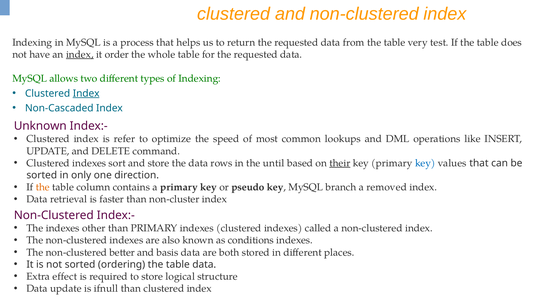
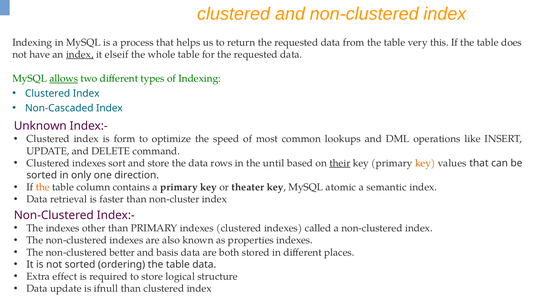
test: test -> this (439, 42)
order: order -> elseif (117, 55)
allows underline: none -> present (64, 79)
Index underline: present -> none (86, 94)
refer: refer -> form (125, 139)
key colour: blue -> orange (425, 163)
pseudo: pseudo -> theater (248, 188)
branch: branch -> atomic (341, 188)
removed: removed -> semantic (387, 188)
conditions: conditions -> properties (251, 241)
